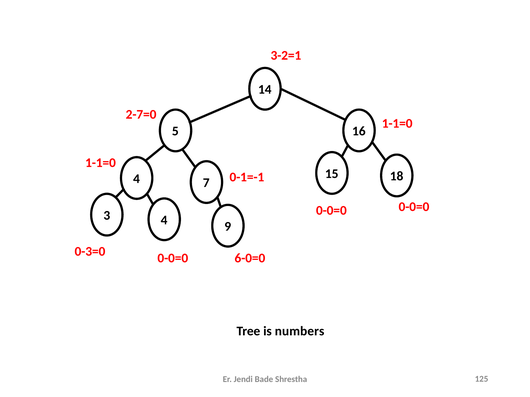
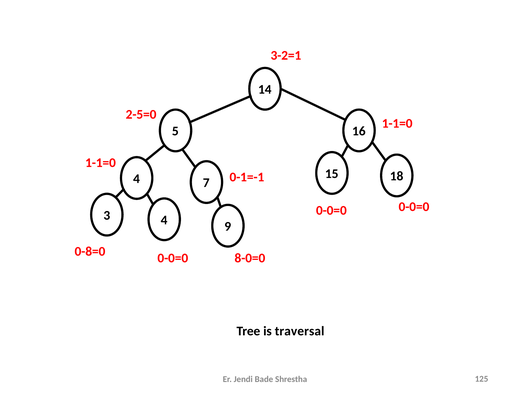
2-7=0: 2-7=0 -> 2-5=0 (141, 115)
0-3=0: 0-3=0 -> 0-8=0 (90, 252)
6-0=0: 6-0=0 -> 8-0=0 (250, 258)
numbers: numbers -> traversal (300, 332)
